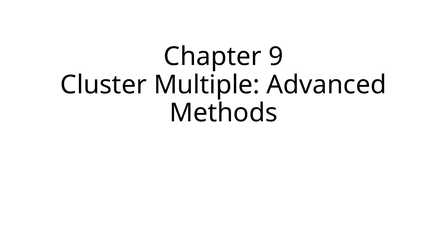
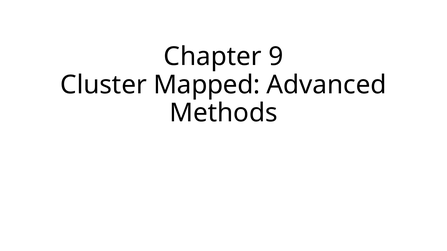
Multiple: Multiple -> Mapped (207, 85)
